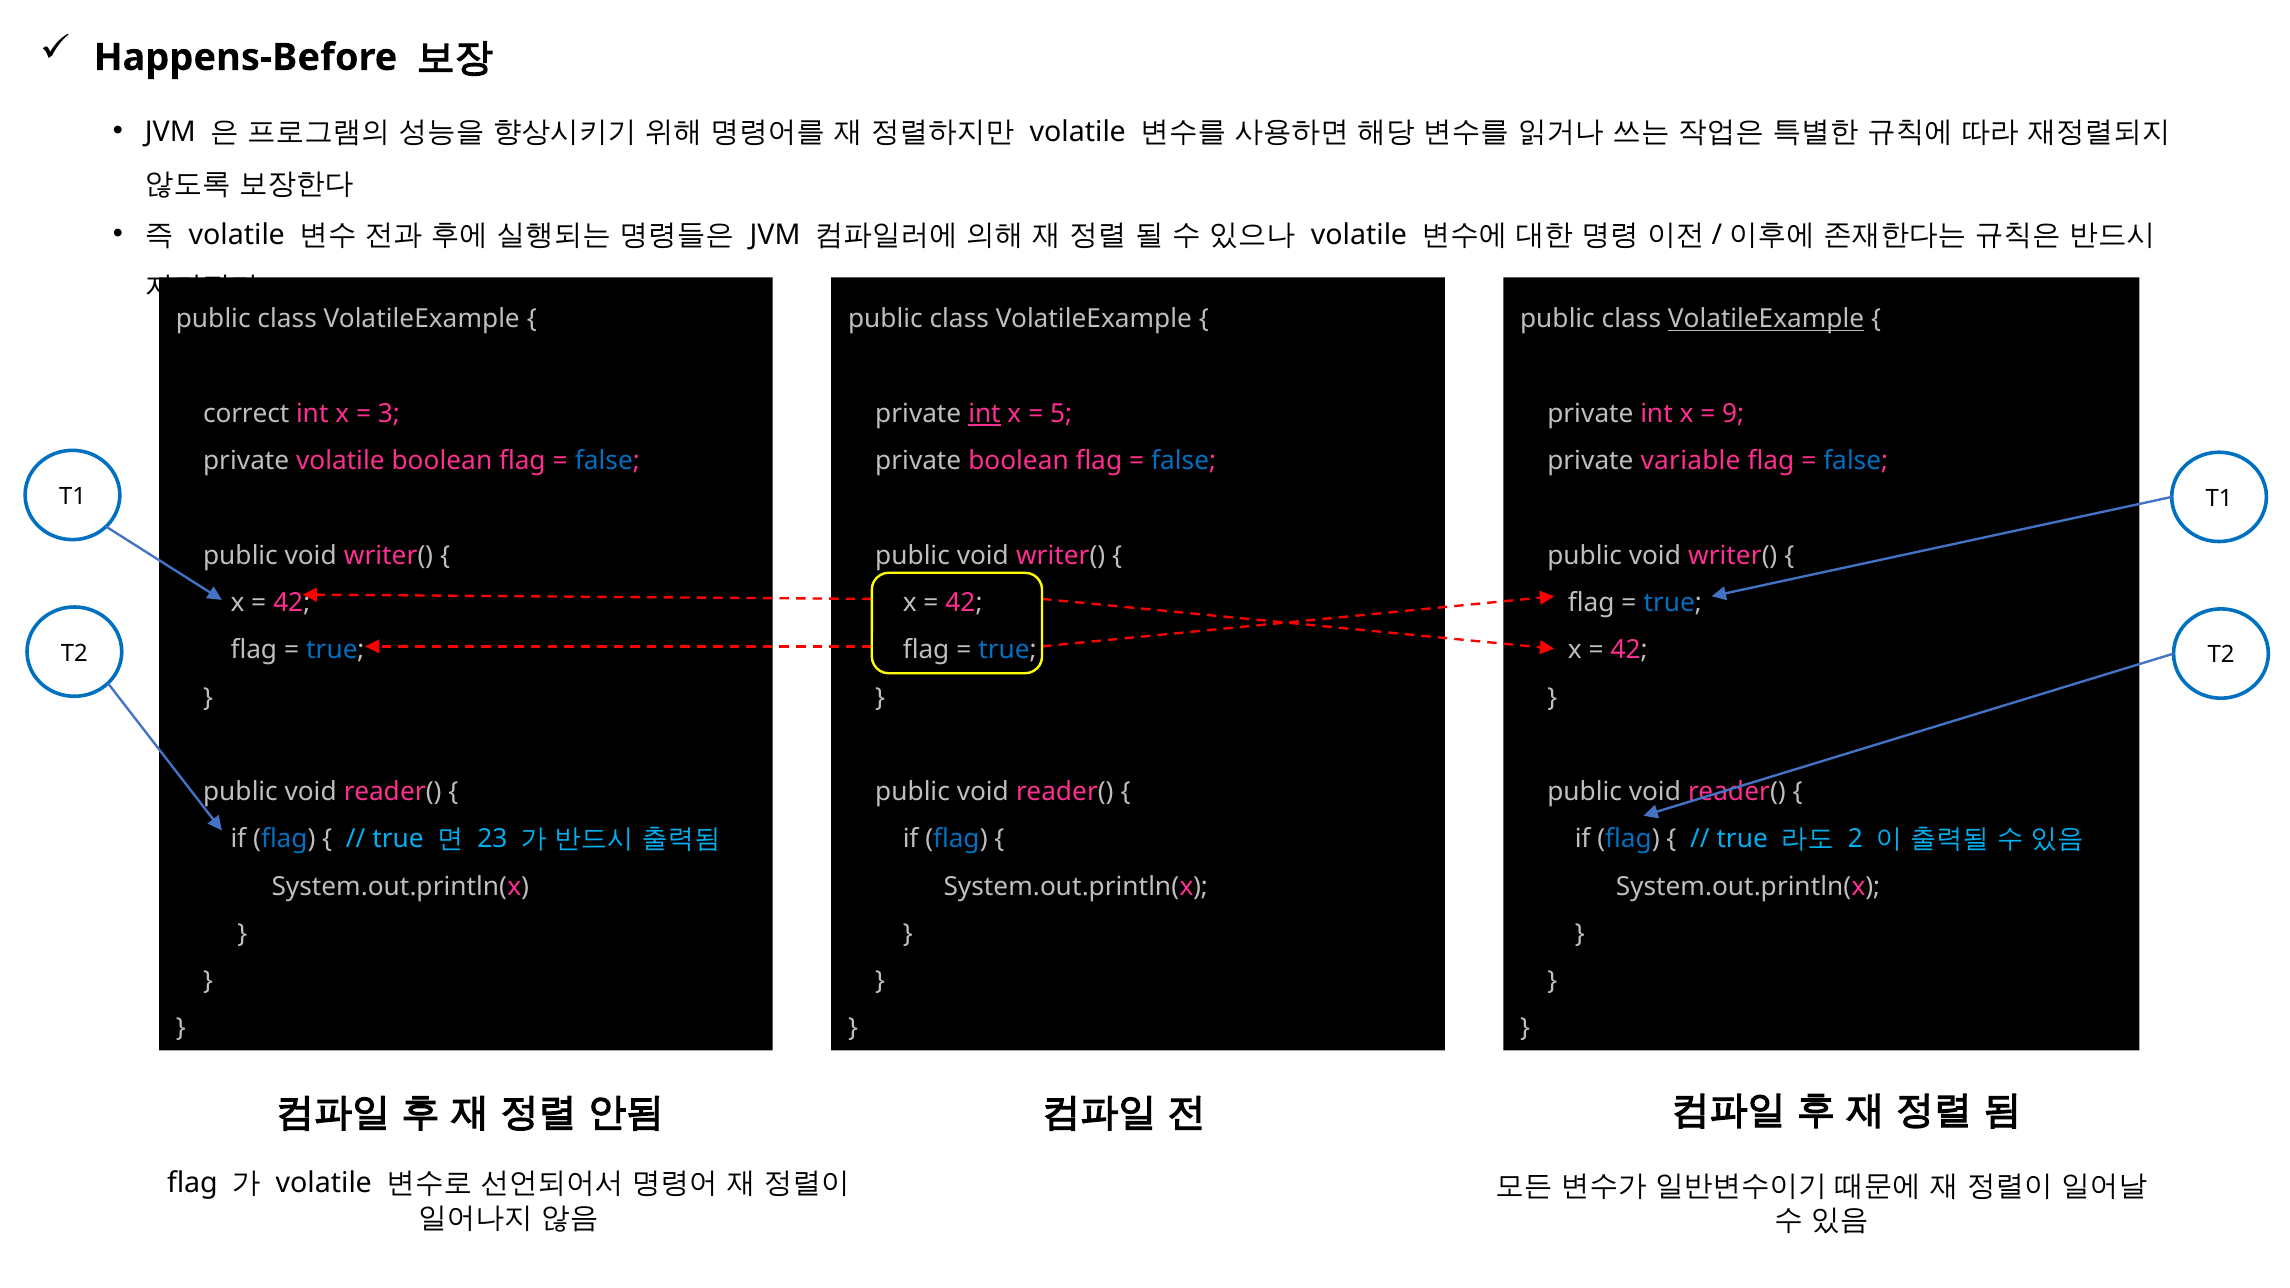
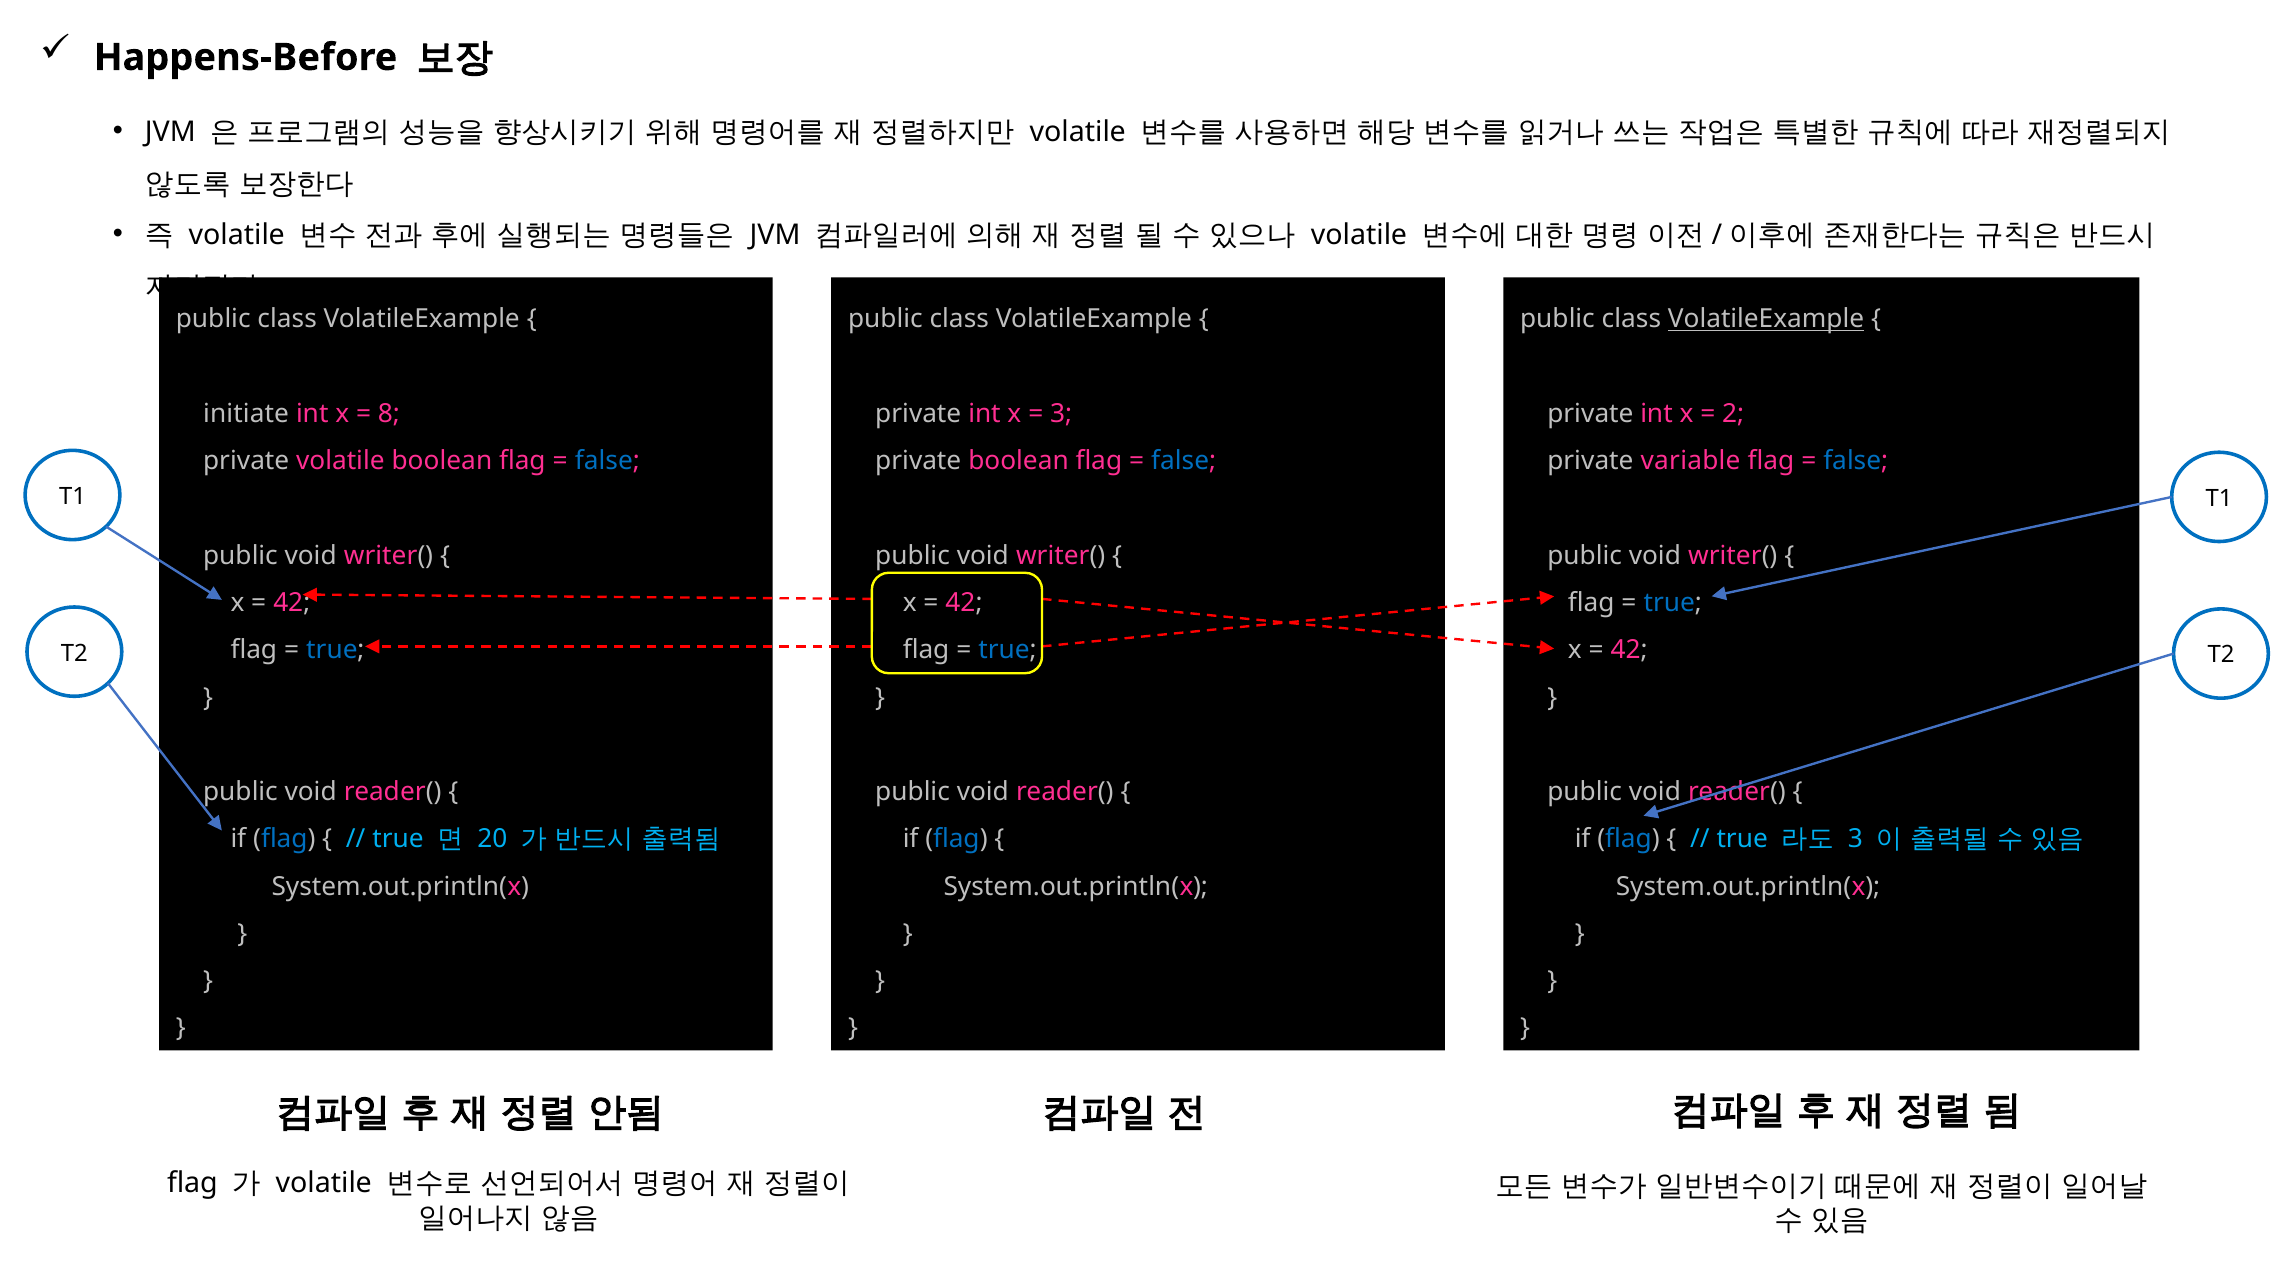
correct: correct -> initiate (246, 414)
3: 3 -> 8 (389, 414)
int underline: present -> none (984, 414)
5: 5 -> 3 (1061, 414)
9: 9 -> 2 (1733, 414)
23: 23 -> 20 (492, 839)
2: 2 -> 3 (1855, 839)
